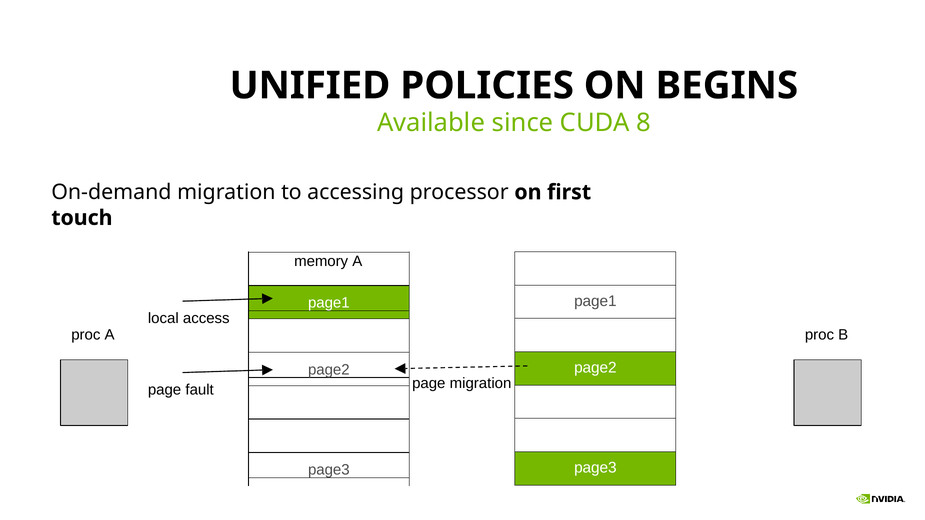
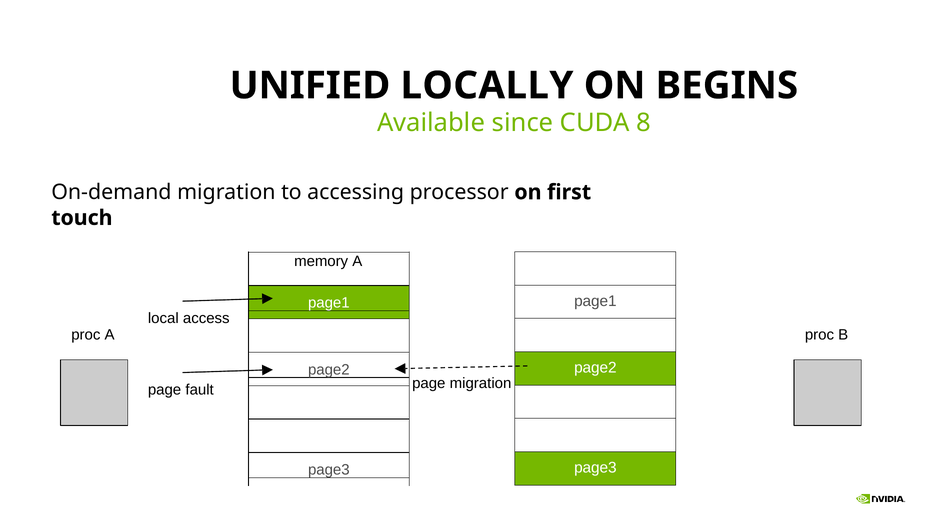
POLICIES: POLICIES -> LOCALLY (487, 86)
